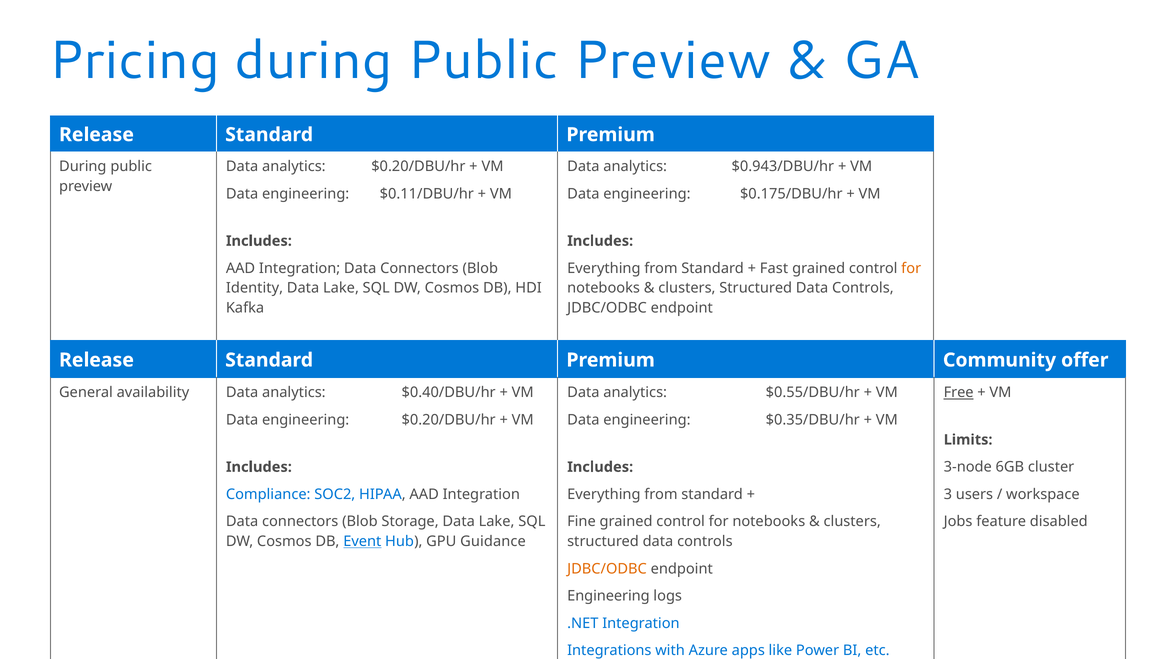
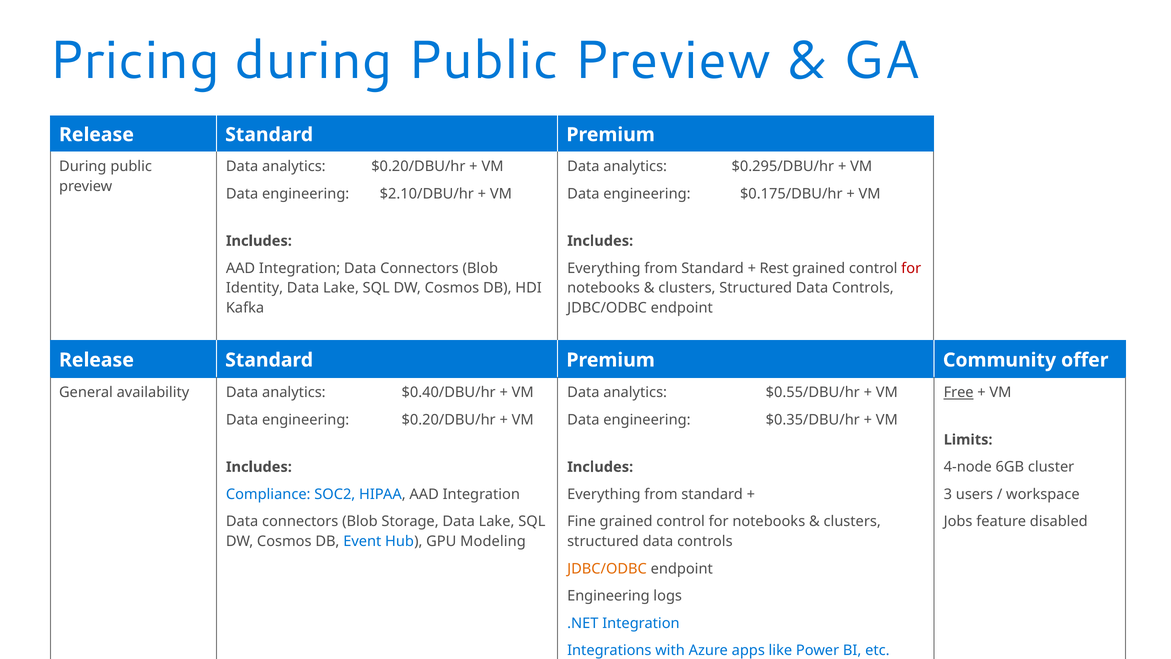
$0.943/DBU/hr: $0.943/DBU/hr -> $0.295/DBU/hr (783, 166)
$0.11/DBU/hr: $0.11/DBU/hr -> $2.10/DBU/hr (427, 194)
Fast: Fast -> Rest (774, 268)
for colour: orange -> red (911, 268)
3-node: 3-node -> 4-node (968, 467)
Event underline: present -> none (362, 541)
Guidance: Guidance -> Modeling (493, 541)
